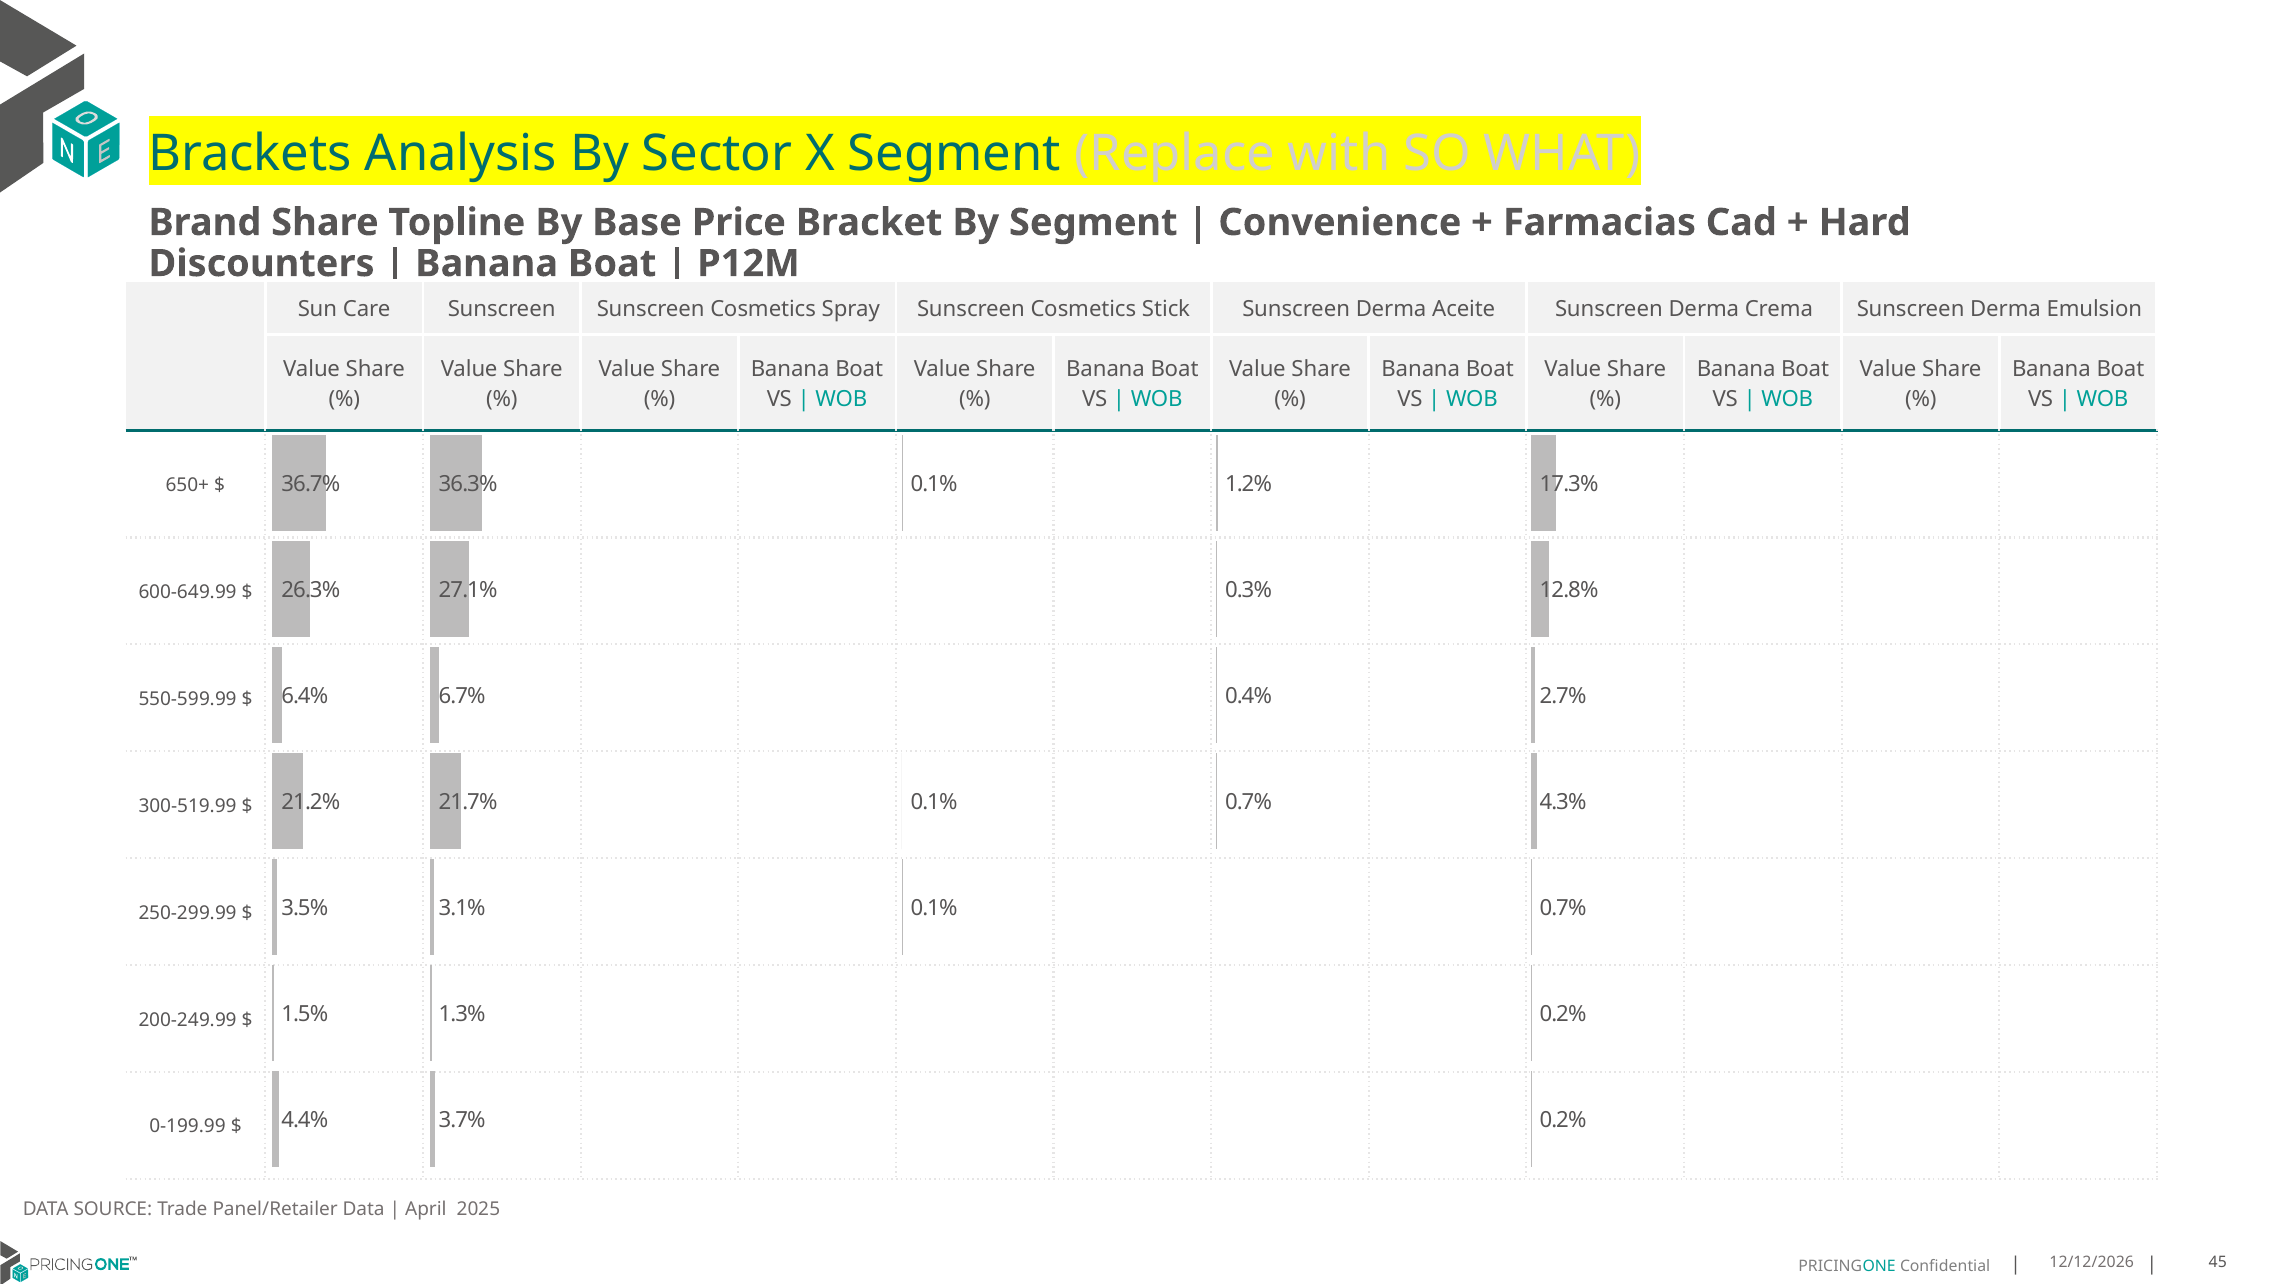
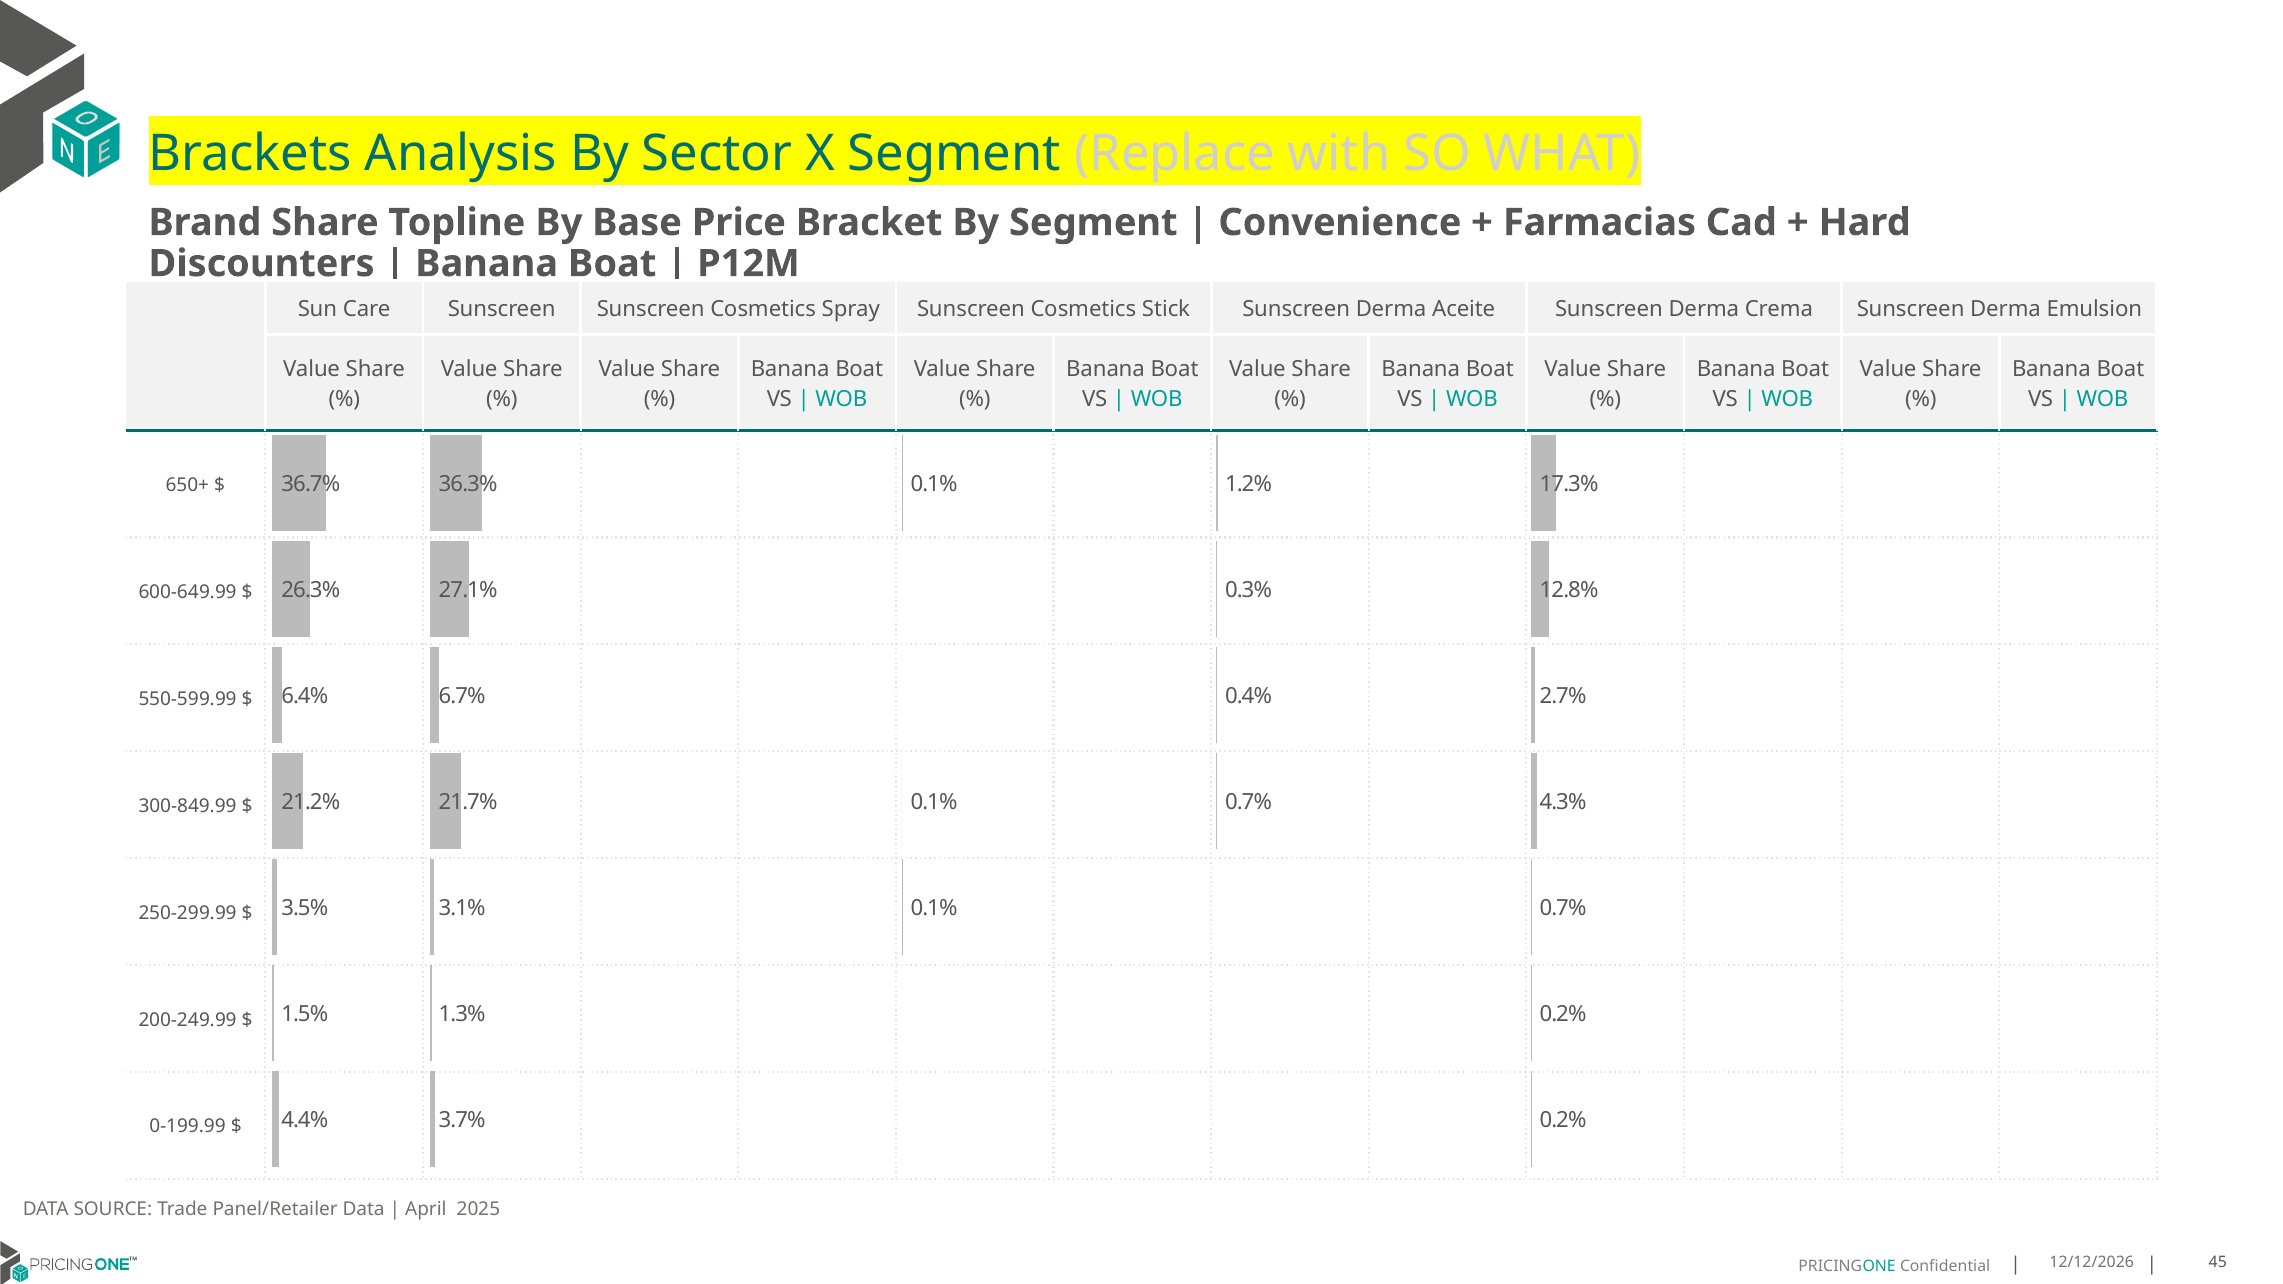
300-519.99: 300-519.99 -> 300-849.99 (188, 806)
